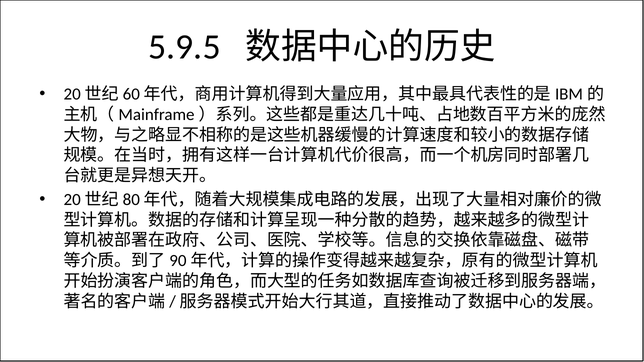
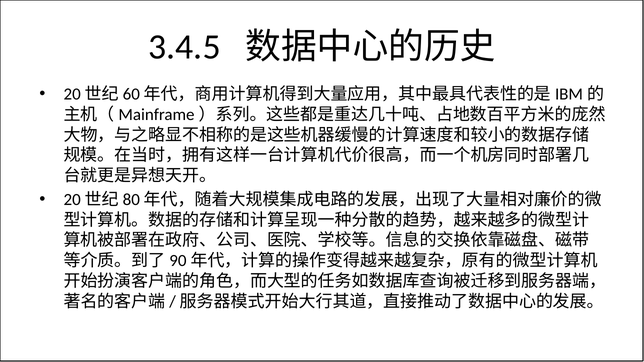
5.9.5: 5.9.5 -> 3.4.5 (184, 47)
